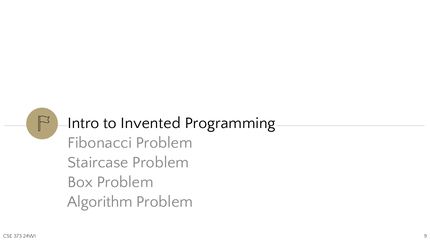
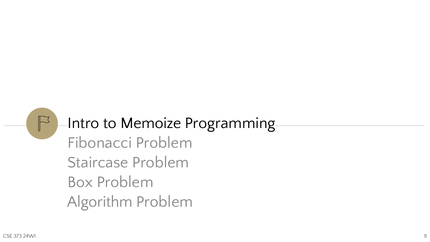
Invented: Invented -> Memoize (151, 123)
